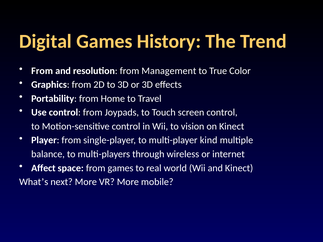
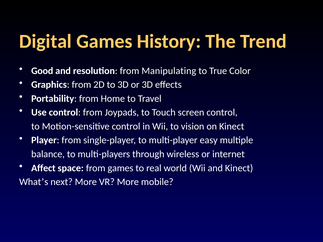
From: From -> Good (42, 71)
Management: Management -> Manipulating (169, 71)
kind: kind -> easy (209, 140)
